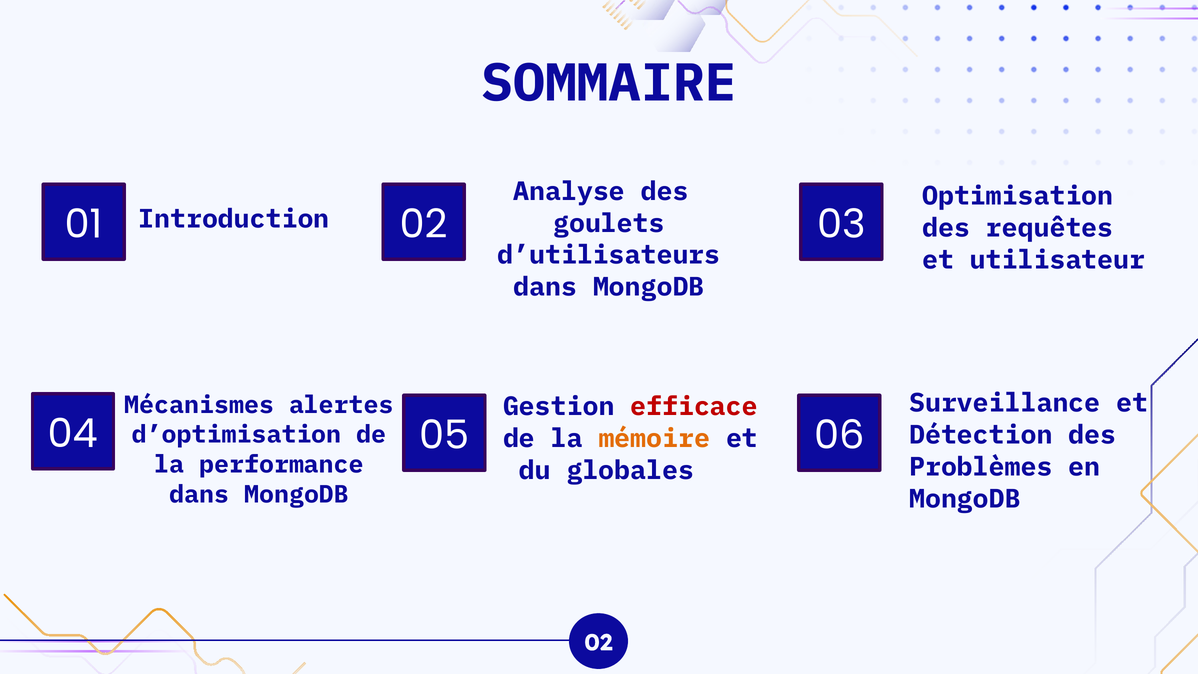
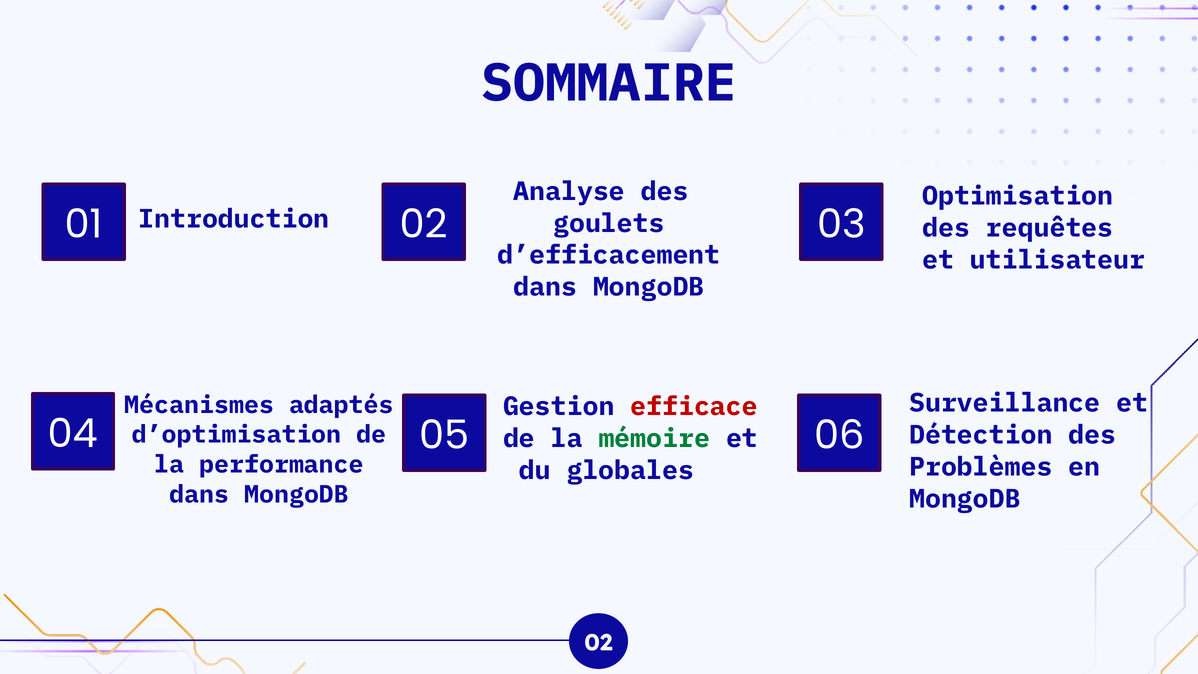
d’utilisateurs: d’utilisateurs -> d’efficacement (609, 255)
alertes: alertes -> adaptés (341, 405)
mémoire colour: orange -> green (654, 439)
